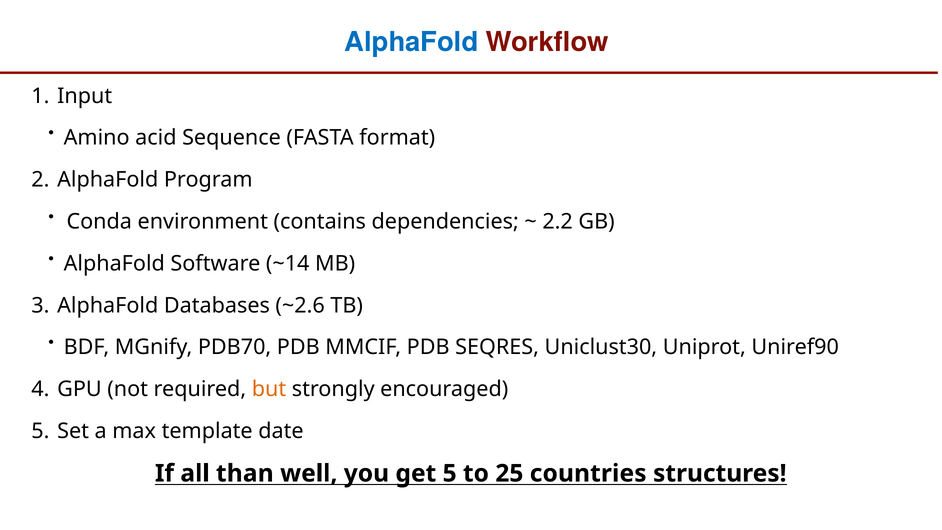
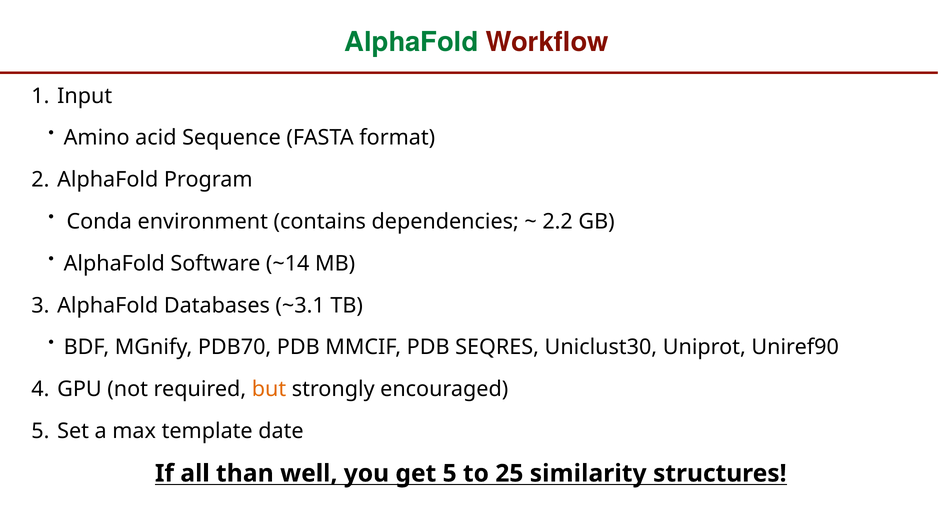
AlphaFold colour: blue -> green (411, 42)
~2.6: ~2.6 -> ~3.1 (300, 305)
countries: countries -> similarity (588, 473)
